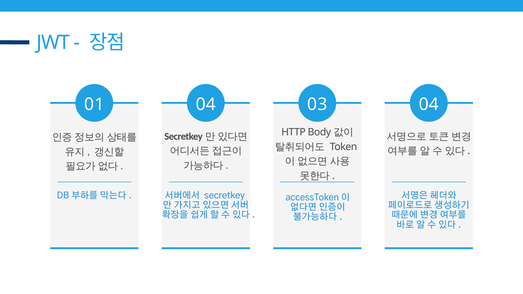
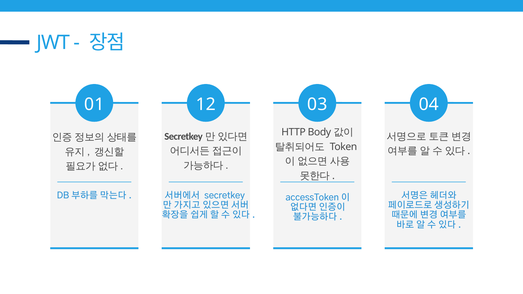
01 04: 04 -> 12 (206, 104)
